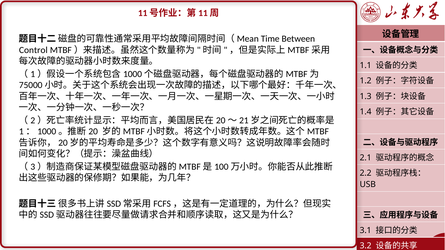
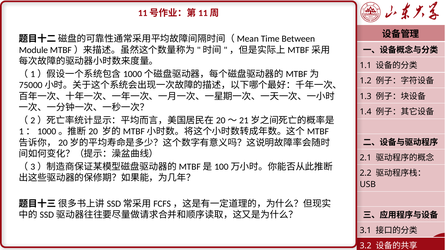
Control: Control -> Module (33, 50)
